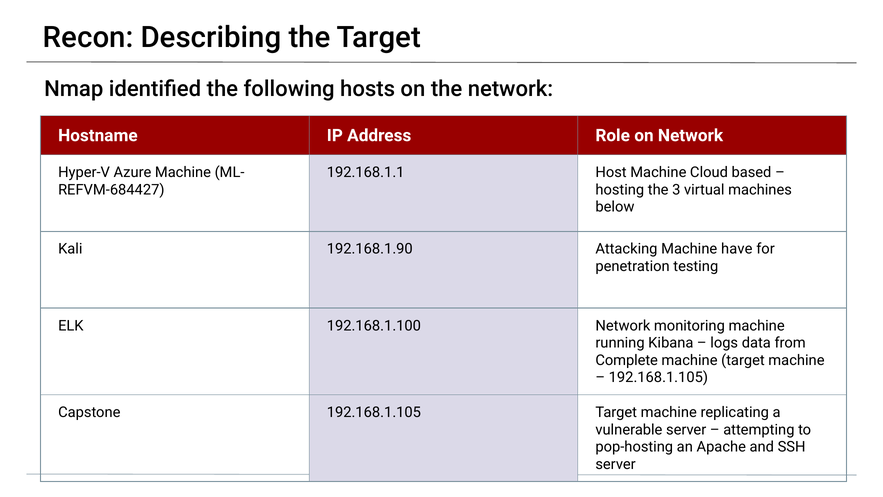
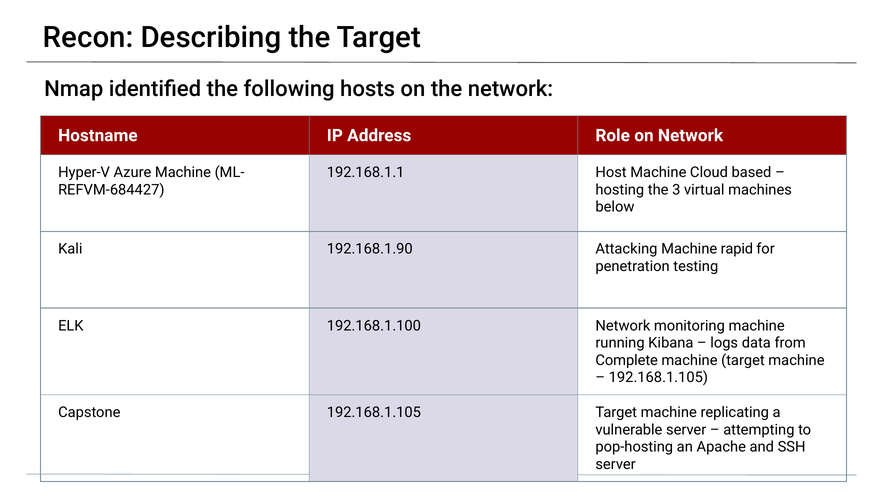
have: have -> rapid (737, 249)
